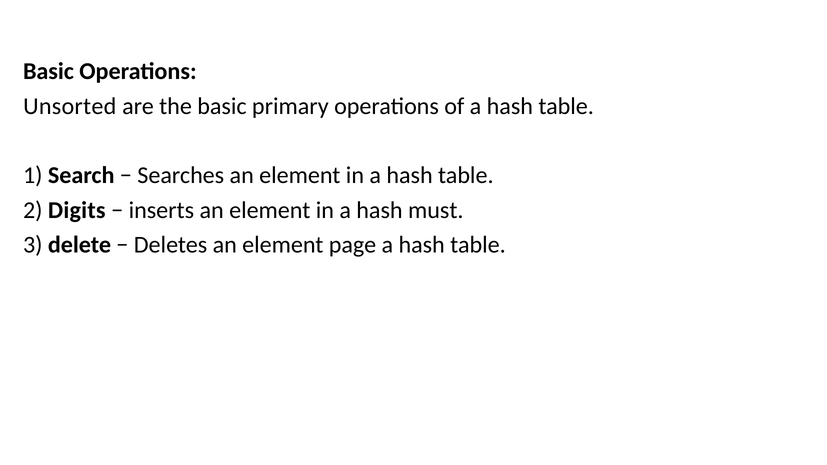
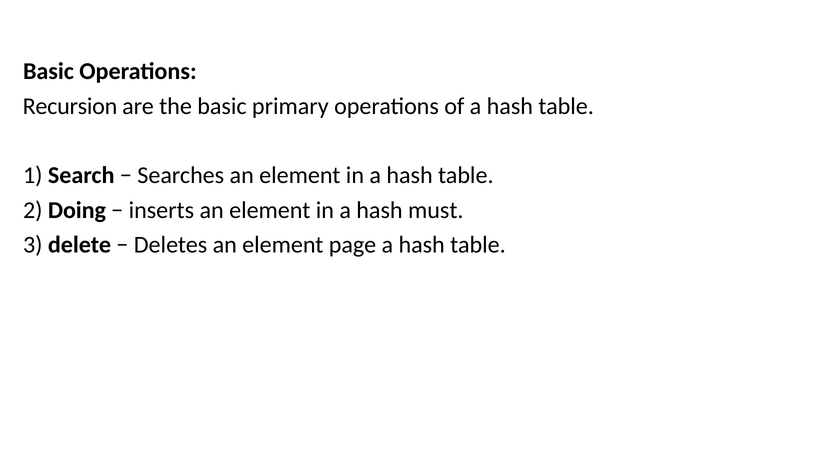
Unsorted: Unsorted -> Recursion (70, 106)
Digits: Digits -> Doing (77, 210)
